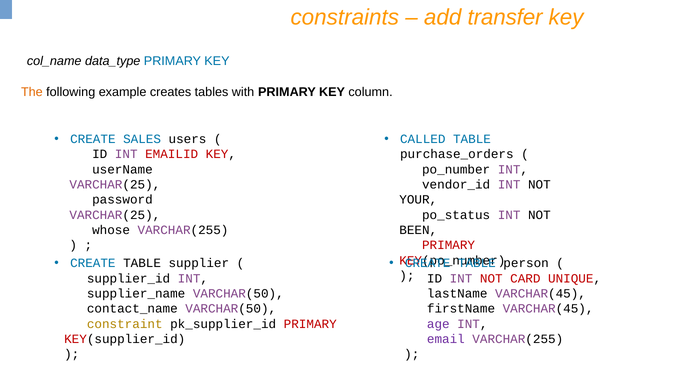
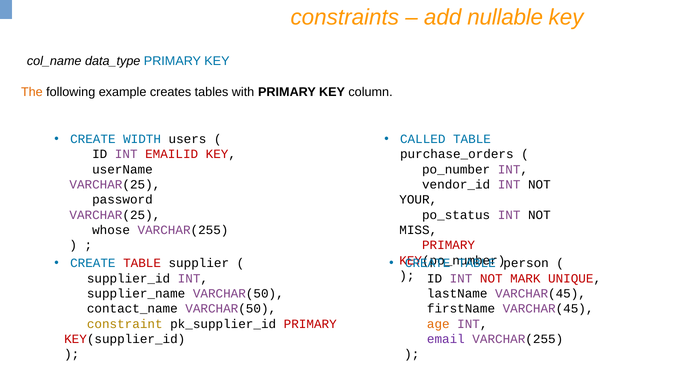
transfer: transfer -> nullable (505, 18)
SALES: SALES -> WIDTH (142, 139)
BEEN: BEEN -> MISS (418, 230)
TABLE colour: black -> red (142, 263)
CARD: CARD -> MARK (525, 278)
age colour: purple -> orange (438, 324)
